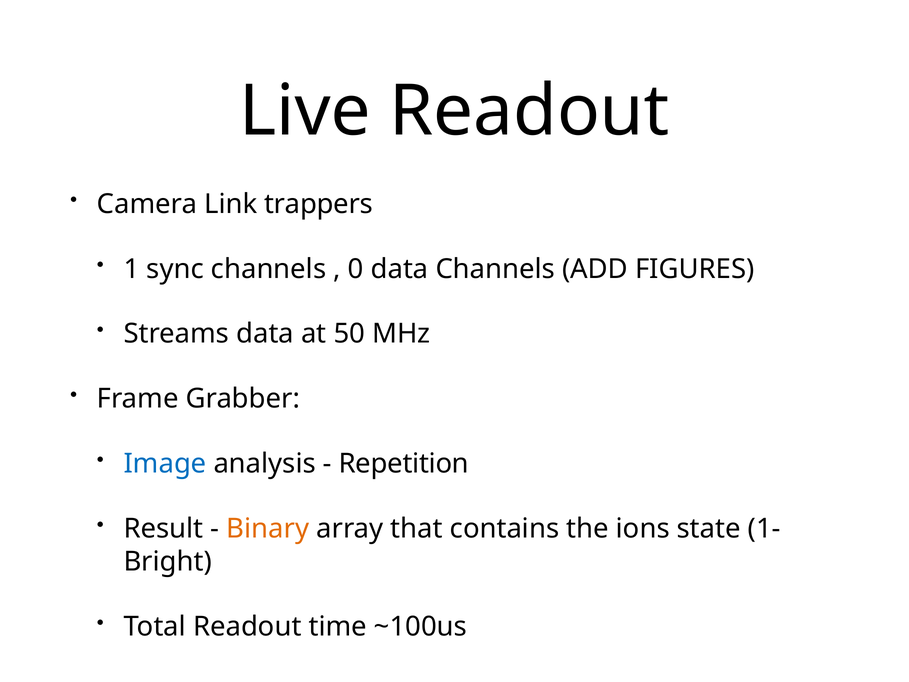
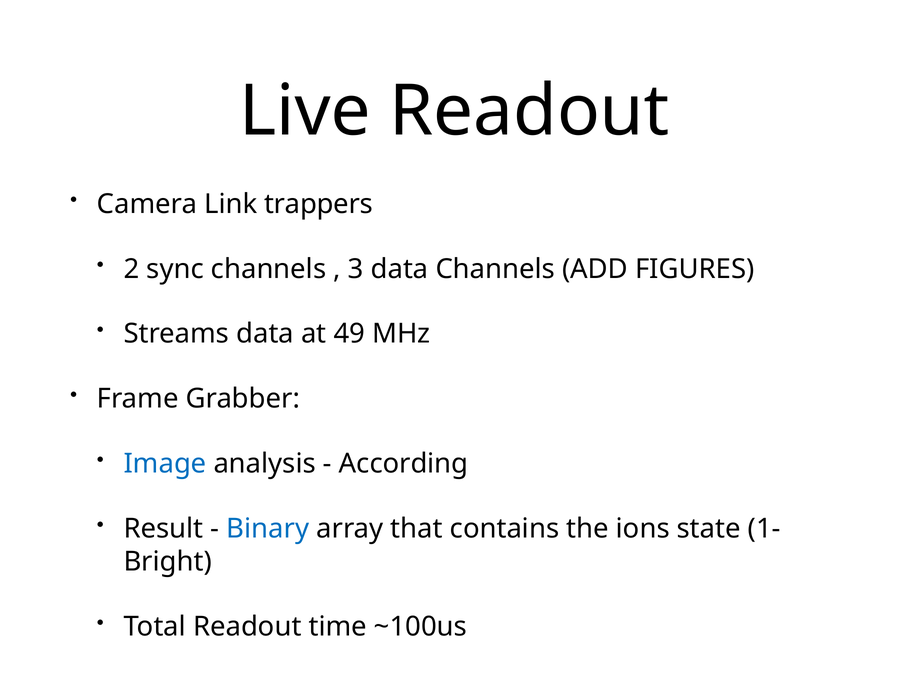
1: 1 -> 2 (131, 269)
0: 0 -> 3 (356, 269)
50: 50 -> 49 (349, 334)
Repetition: Repetition -> According (404, 464)
Binary colour: orange -> blue (268, 529)
